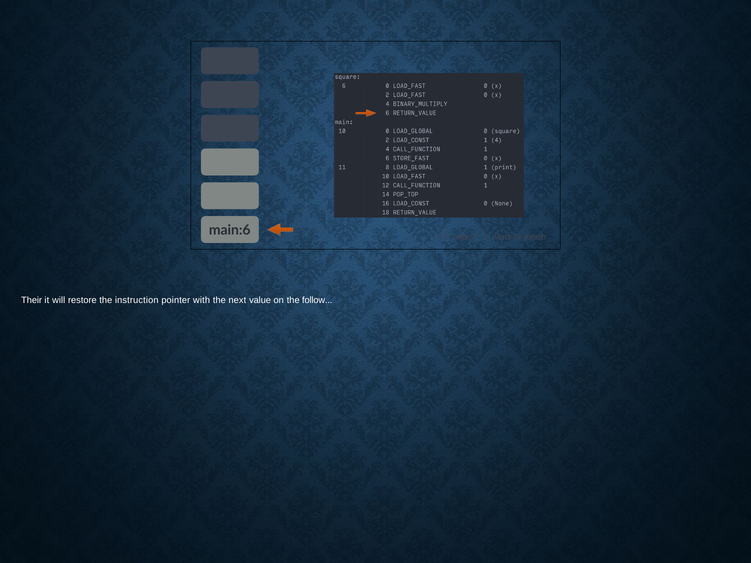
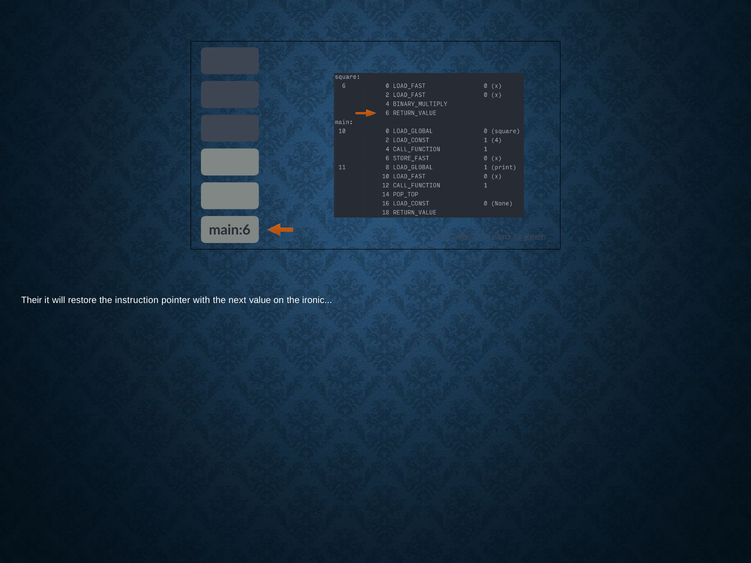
follow: follow -> ironic (317, 301)
